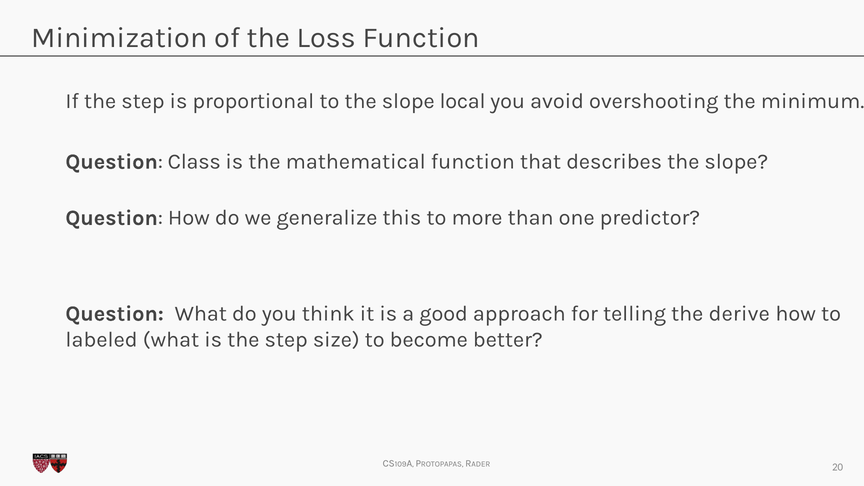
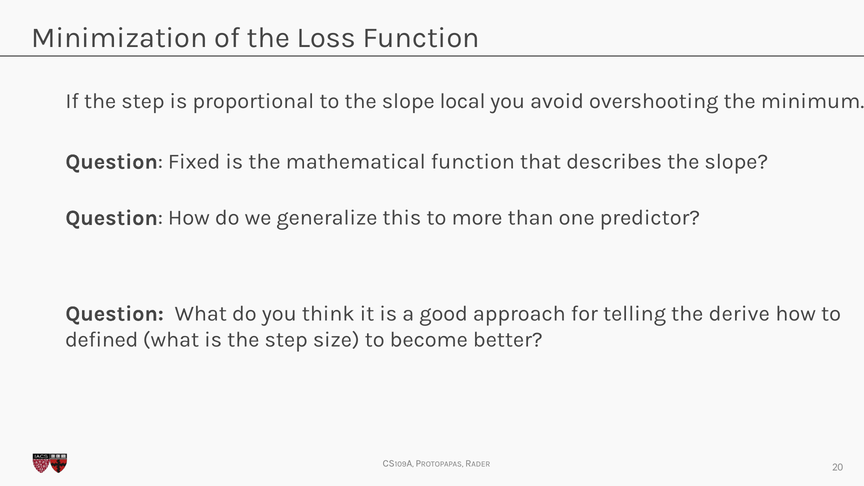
Class: Class -> Fixed (194, 162)
labeled: labeled -> defined (102, 339)
